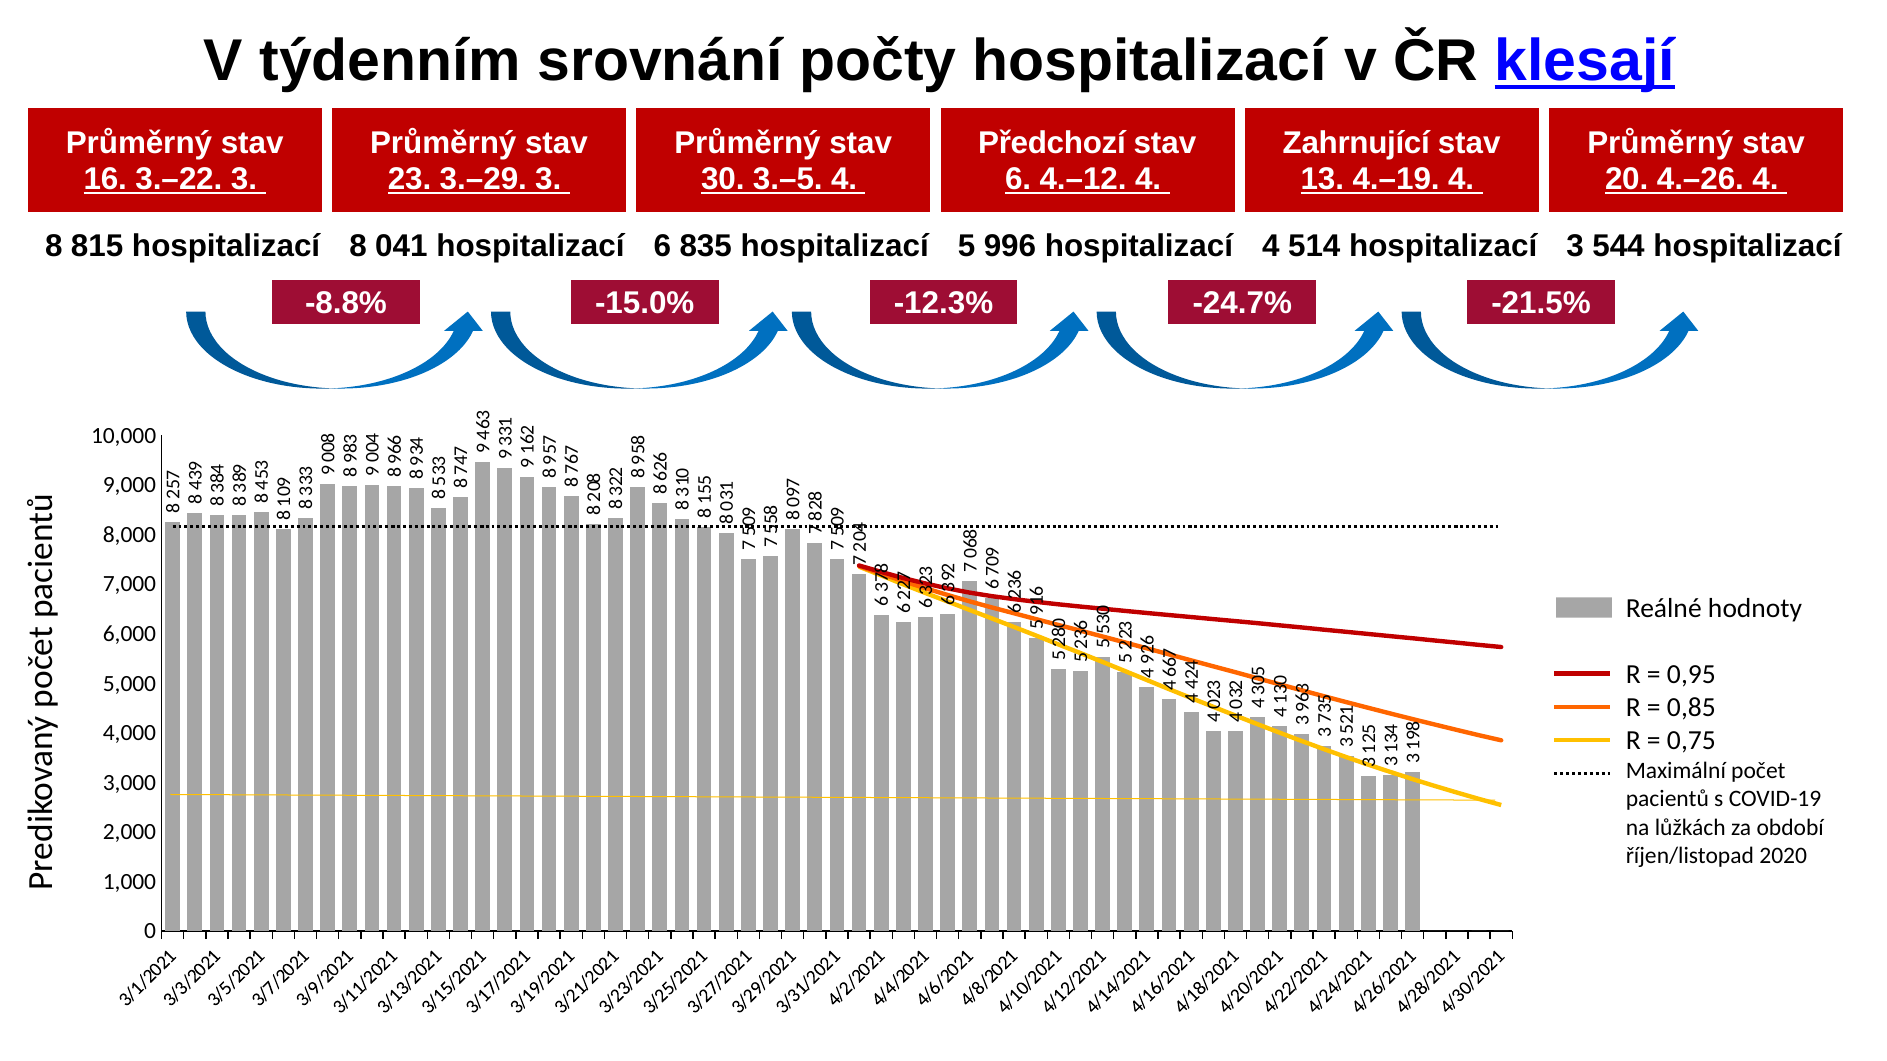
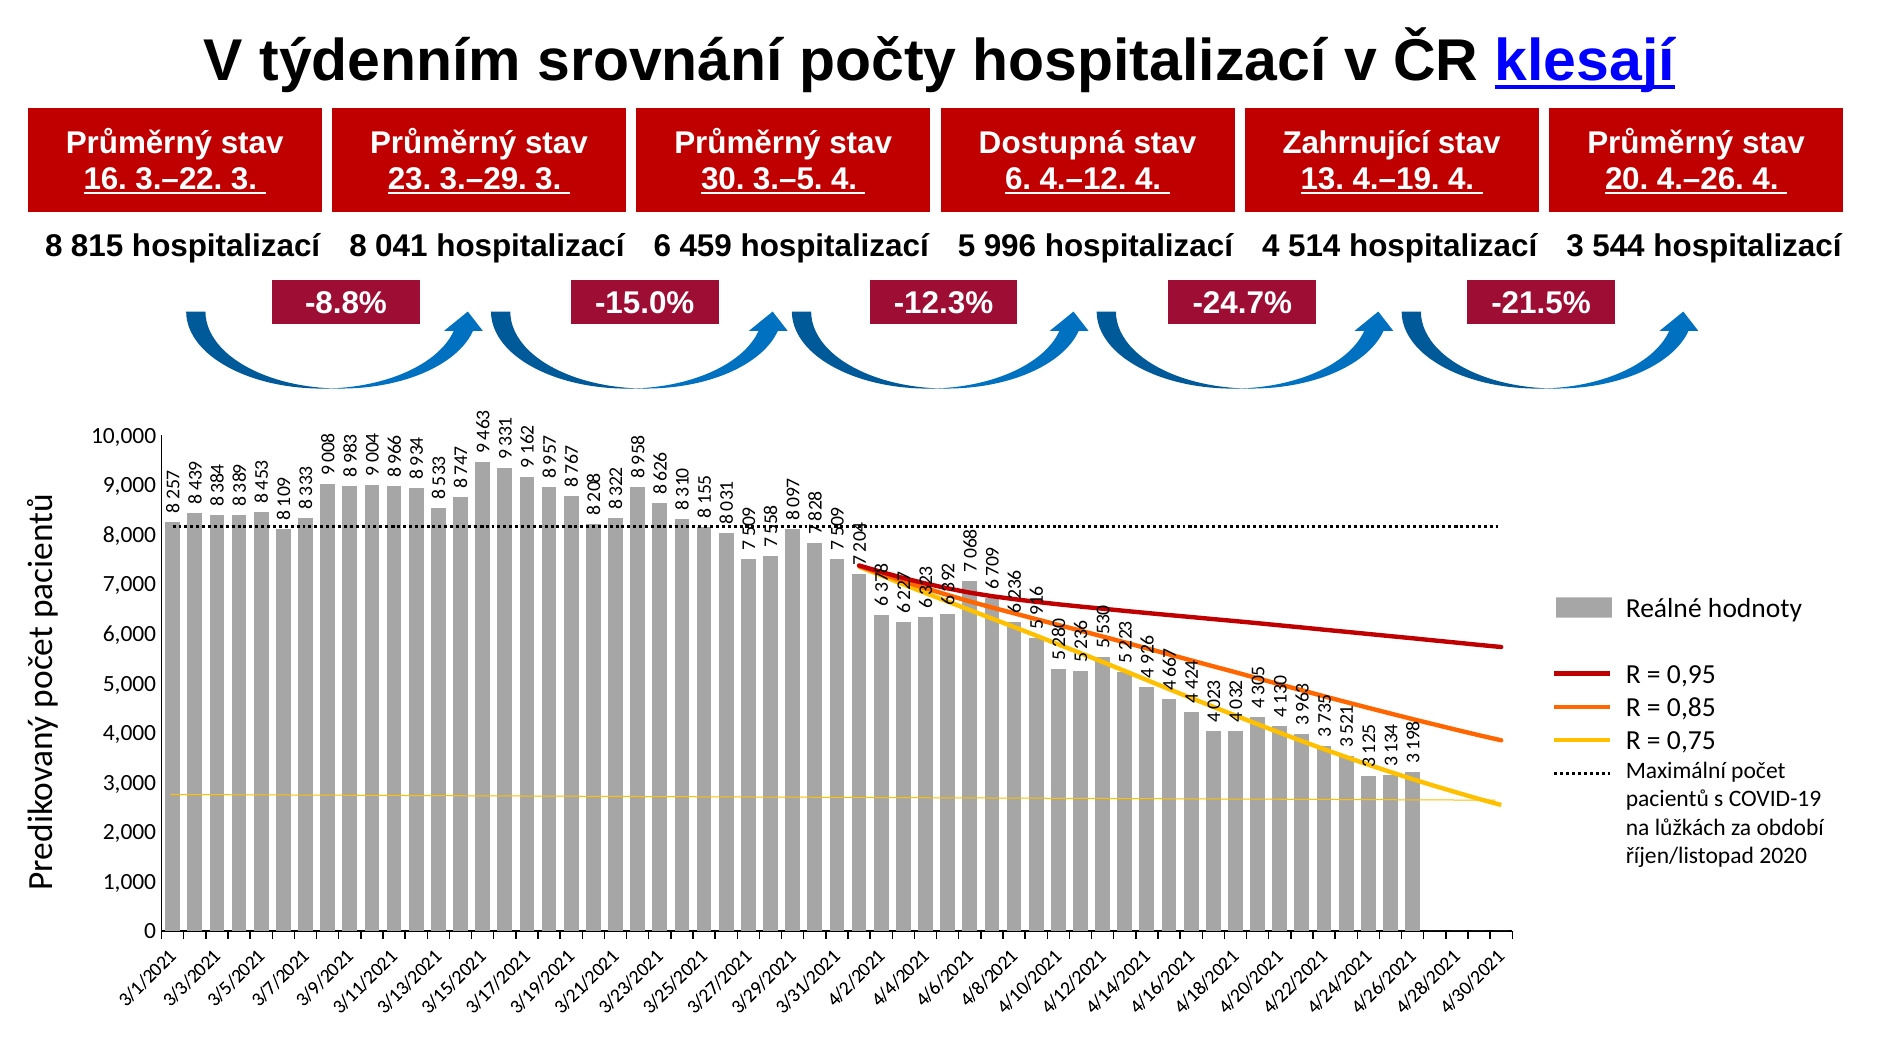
Předchozí: Předchozí -> Dostupná (1052, 143)
835: 835 -> 459 (706, 246)
